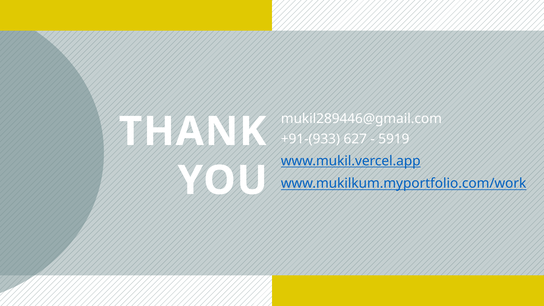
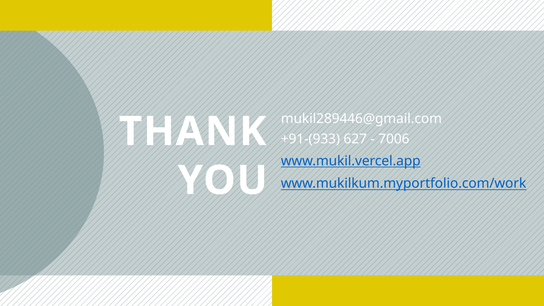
5919: 5919 -> 7006 (394, 139)
